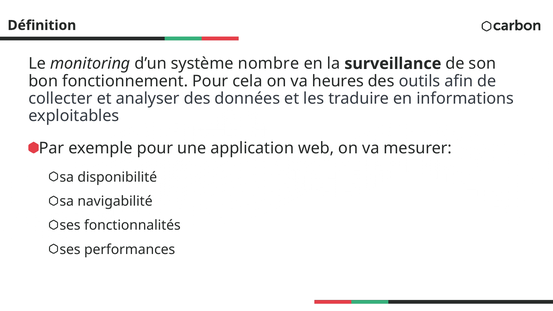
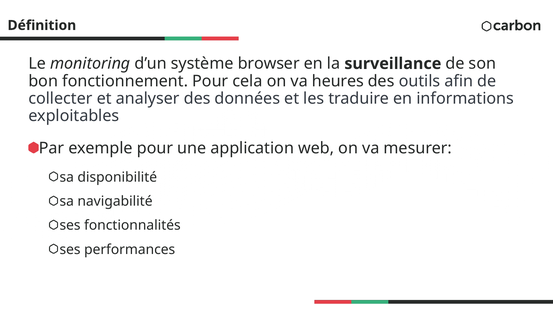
nombre: nombre -> browser (269, 64)
